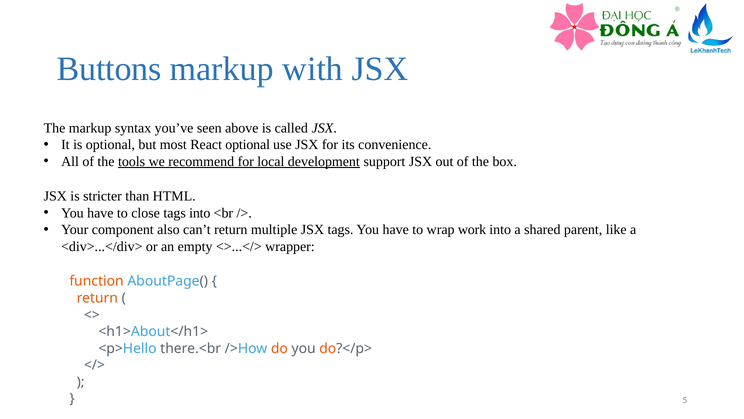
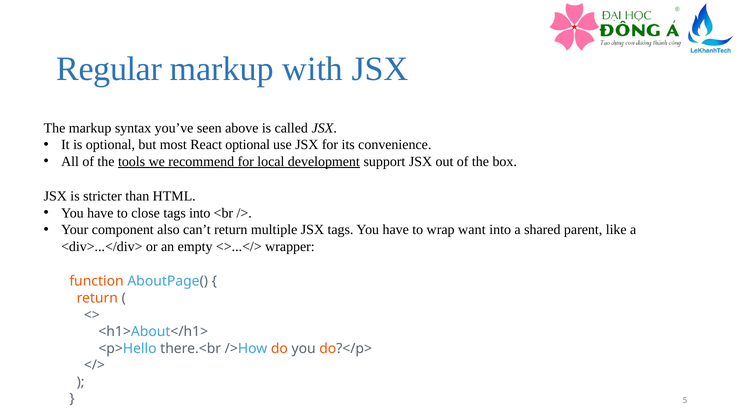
Buttons: Buttons -> Regular (109, 69)
work: work -> want (472, 229)
